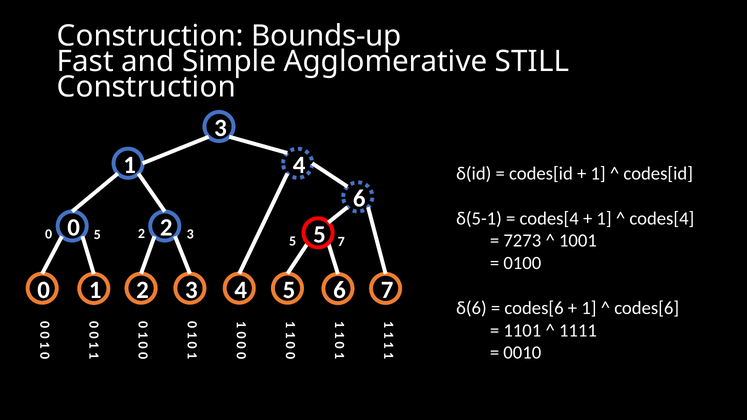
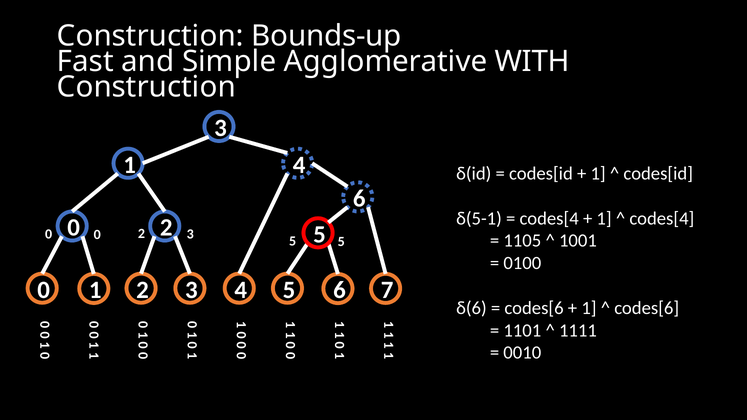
STILL: STILL -> WITH (532, 61)
5: 5 -> 0 (97, 235)
7273: 7273 -> 1105 (522, 241)
7: 7 -> 5 (341, 242)
